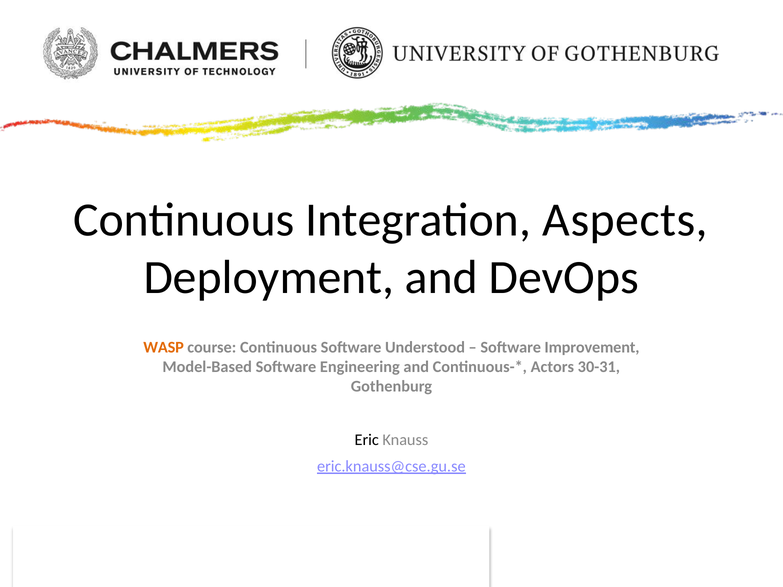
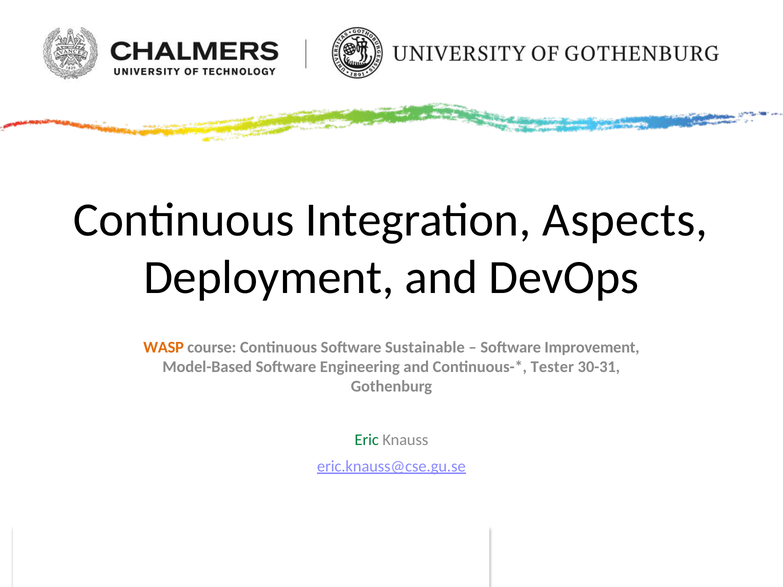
Understood: Understood -> Sustainable (425, 348)
Actors: Actors -> Tester (552, 367)
Eric colour: black -> green (367, 440)
